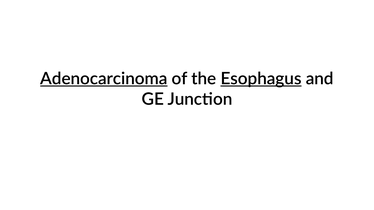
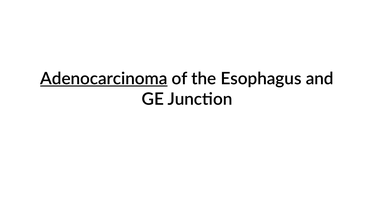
Esophagus underline: present -> none (261, 79)
